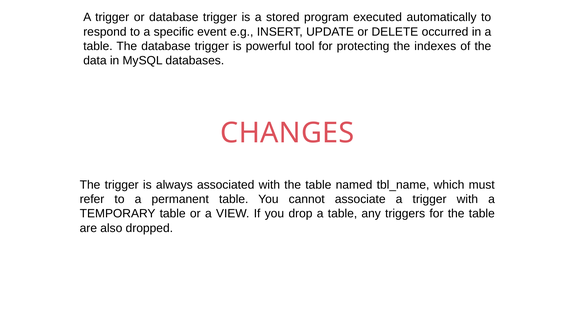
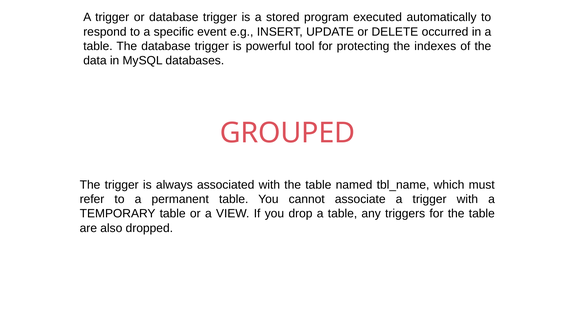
CHANGES: CHANGES -> GROUPED (288, 133)
